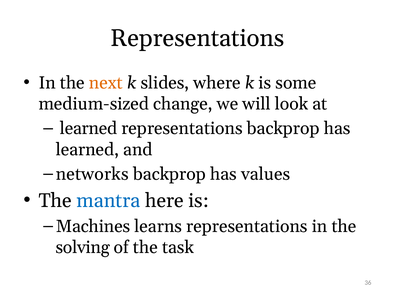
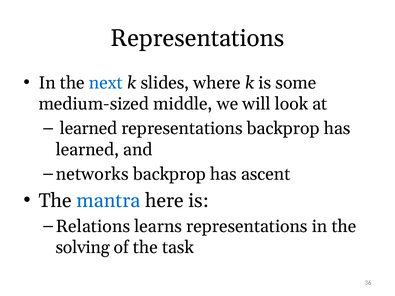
next colour: orange -> blue (106, 83)
change: change -> middle (183, 104)
values: values -> ascent (266, 174)
Machines: Machines -> Relations (93, 226)
